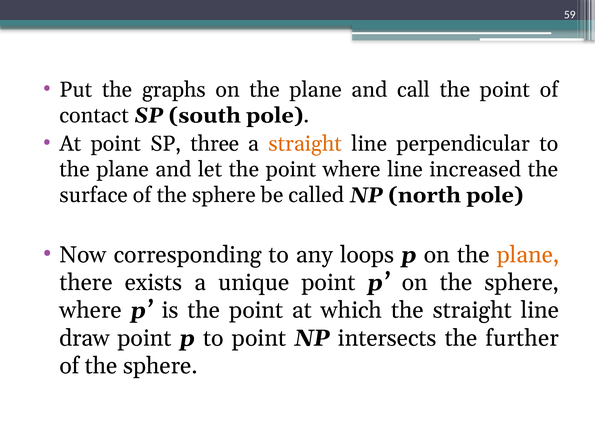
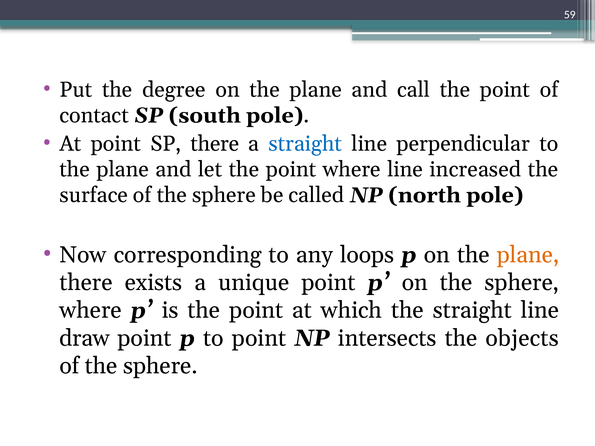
graphs: graphs -> degree (174, 90)
SP three: three -> there (215, 144)
straight colour: orange -> blue (305, 144)
further: further -> objects (522, 338)
